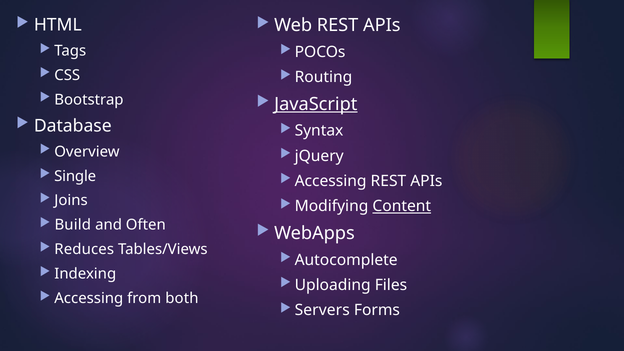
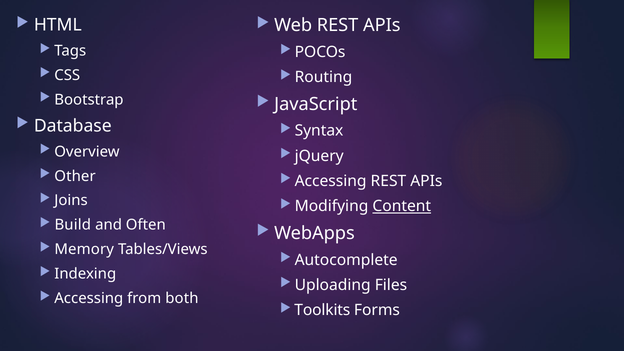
JavaScript underline: present -> none (316, 104)
Single: Single -> Other (75, 176)
Reduces: Reduces -> Memory (84, 249)
Servers: Servers -> Toolkits (322, 310)
